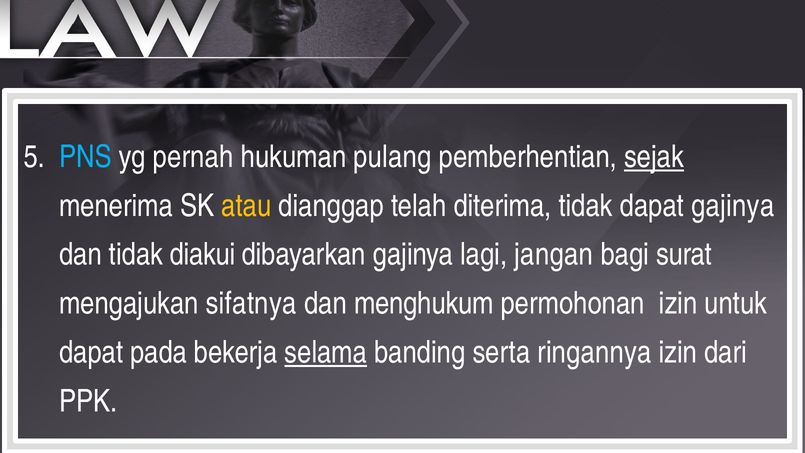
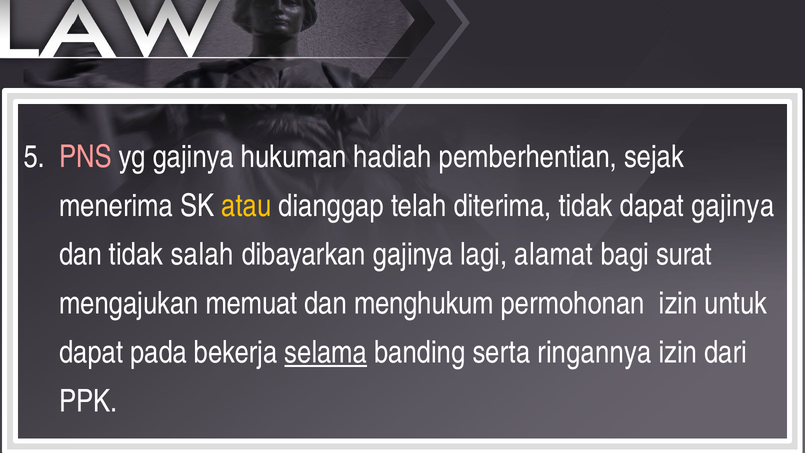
PNS colour: light blue -> pink (85, 157)
yg pernah: pernah -> gajinya (193, 157)
pulang: pulang -> hadiah (392, 157)
sejak underline: present -> none (654, 157)
diakui: diakui -> salah (202, 255)
jangan: jangan -> alamat (554, 255)
sifatnya: sifatnya -> memuat (251, 303)
